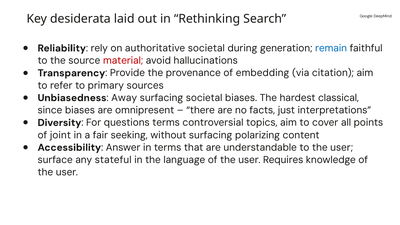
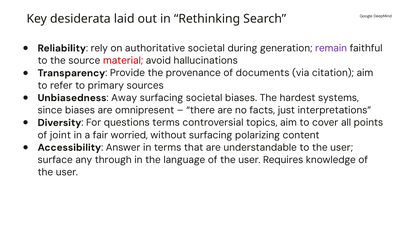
remain colour: blue -> purple (331, 48)
embedding: embedding -> documents (263, 73)
classical: classical -> systems (338, 98)
seeking: seeking -> worried (129, 135)
stateful: stateful -> through (113, 160)
